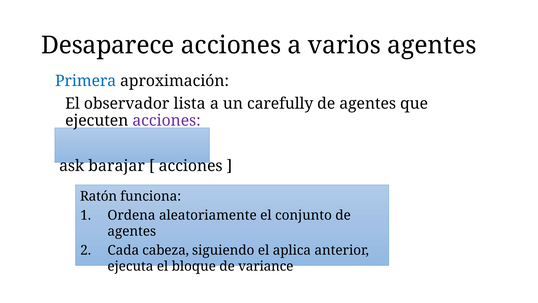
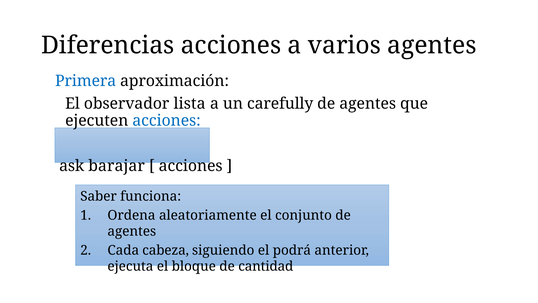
Desaparece: Desaparece -> Diferencias (108, 45)
acciones colour: purple -> blue (167, 121)
Ratón: Ratón -> Saber (99, 196)
aplica: aplica -> podrá (292, 250)
variance: variance -> cantidad (266, 266)
